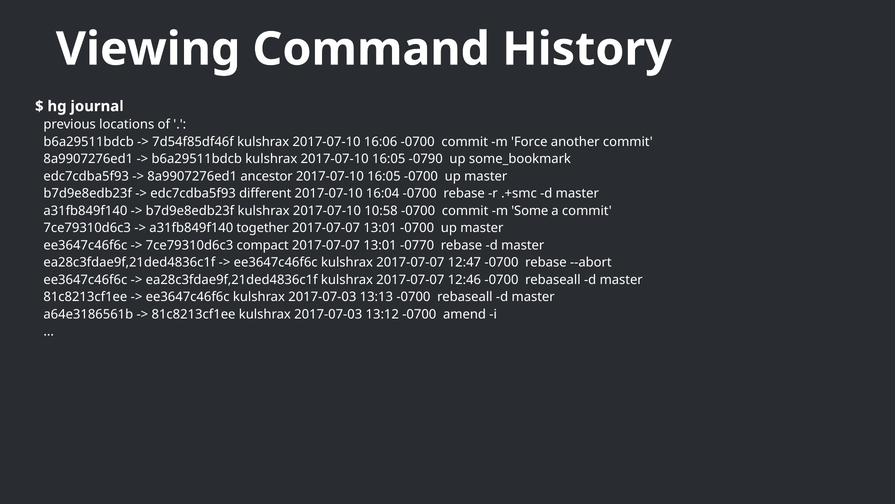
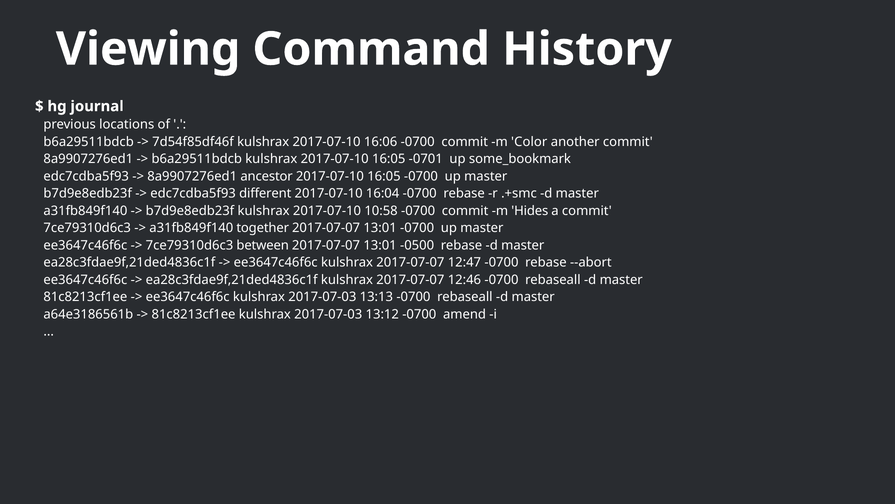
Force: Force -> Color (529, 142)
-0790: -0790 -> -0701 (426, 159)
Some: Some -> Hides (530, 211)
compact: compact -> between (263, 245)
-0770: -0770 -> -0500 (417, 245)
